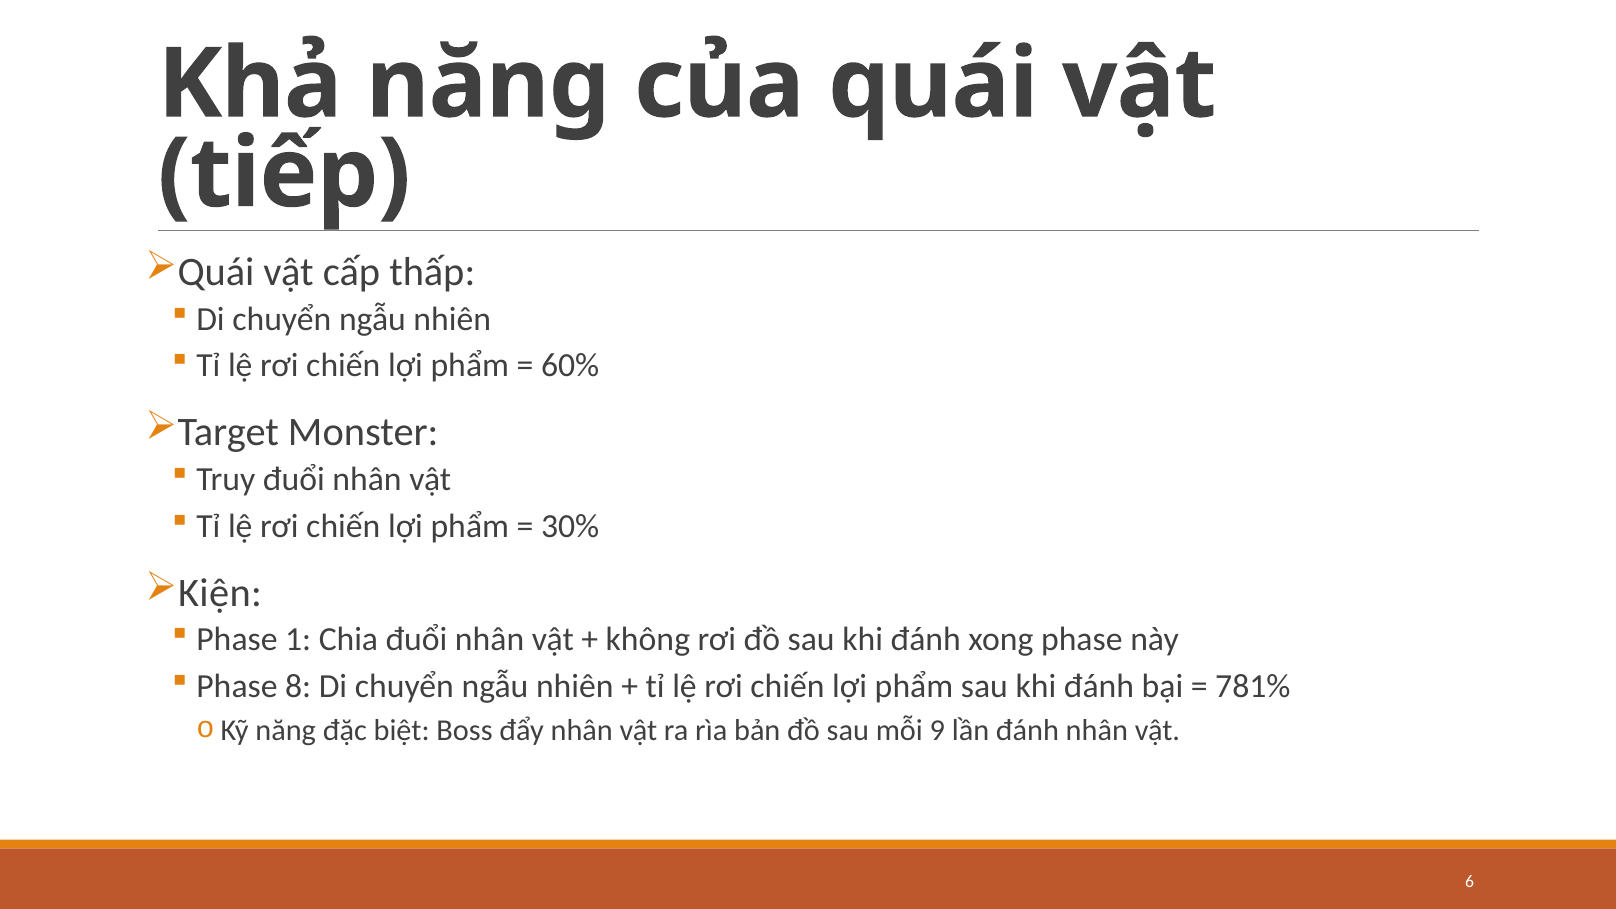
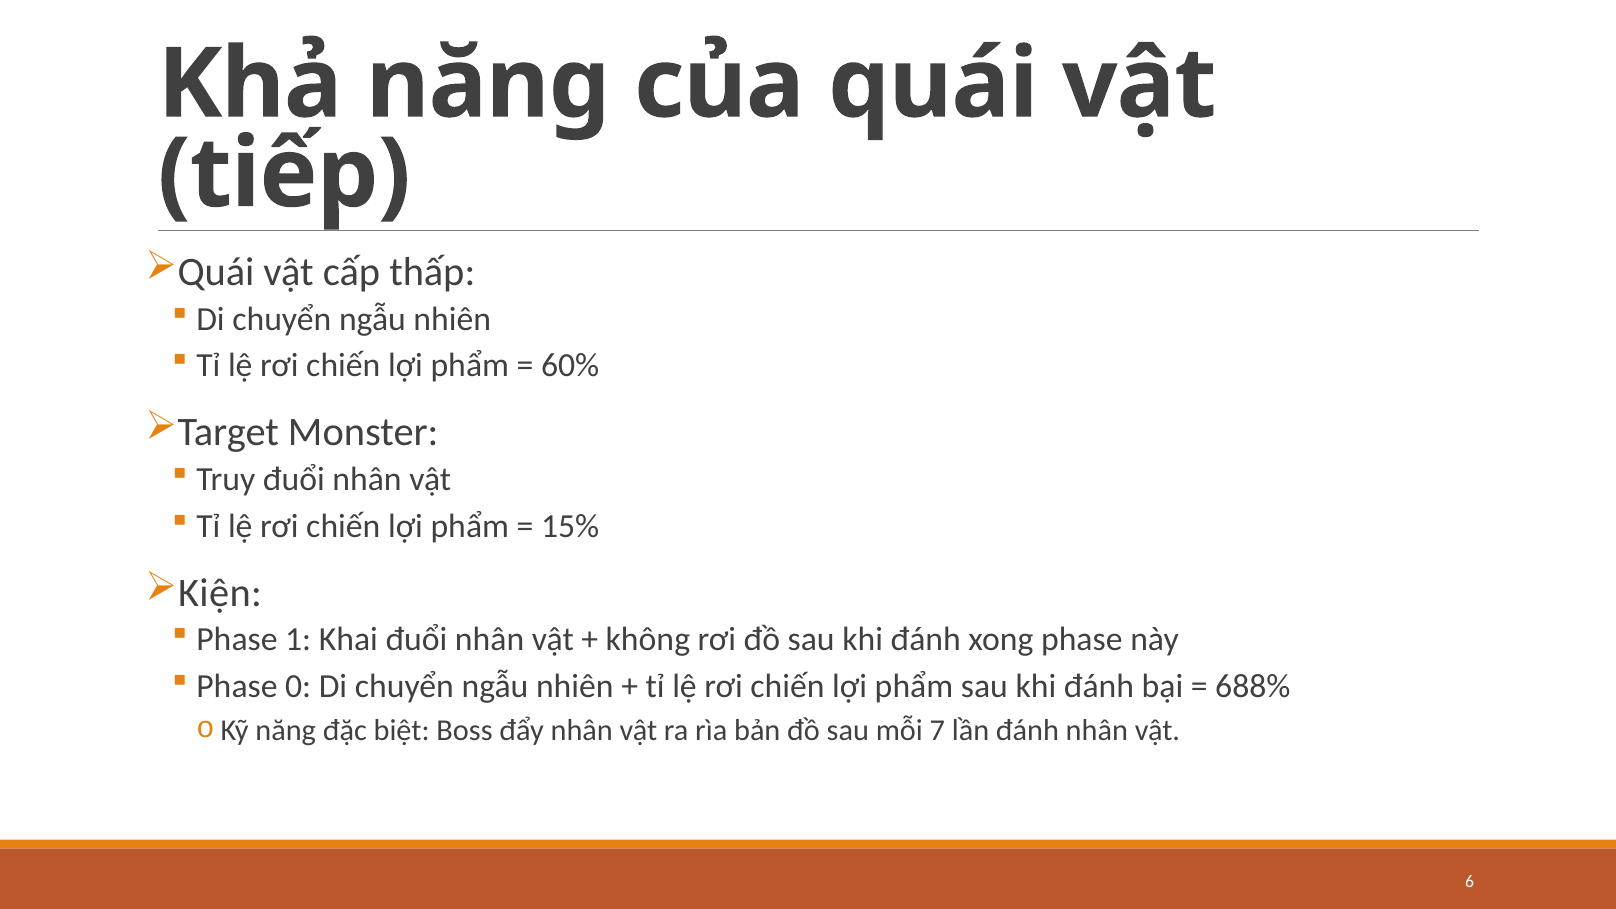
30%: 30% -> 15% (570, 526)
Chia: Chia -> Khai (348, 640)
8: 8 -> 0 (298, 686)
781%: 781% -> 688% (1253, 686)
9: 9 -> 7 (937, 731)
